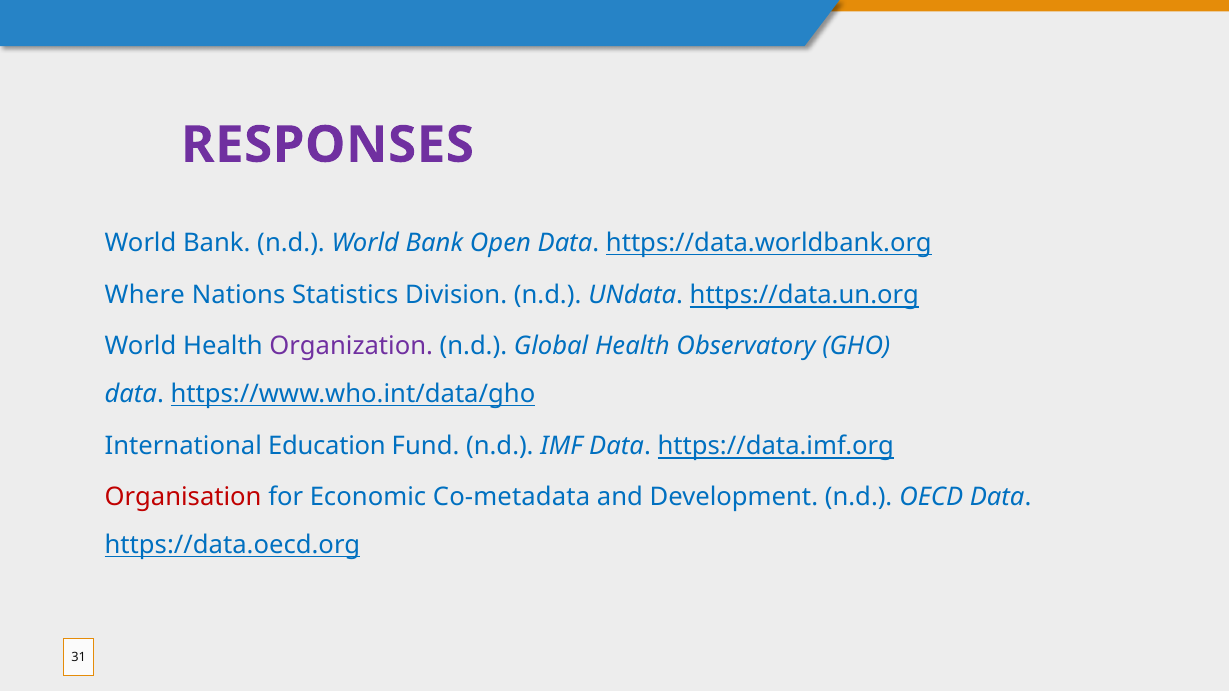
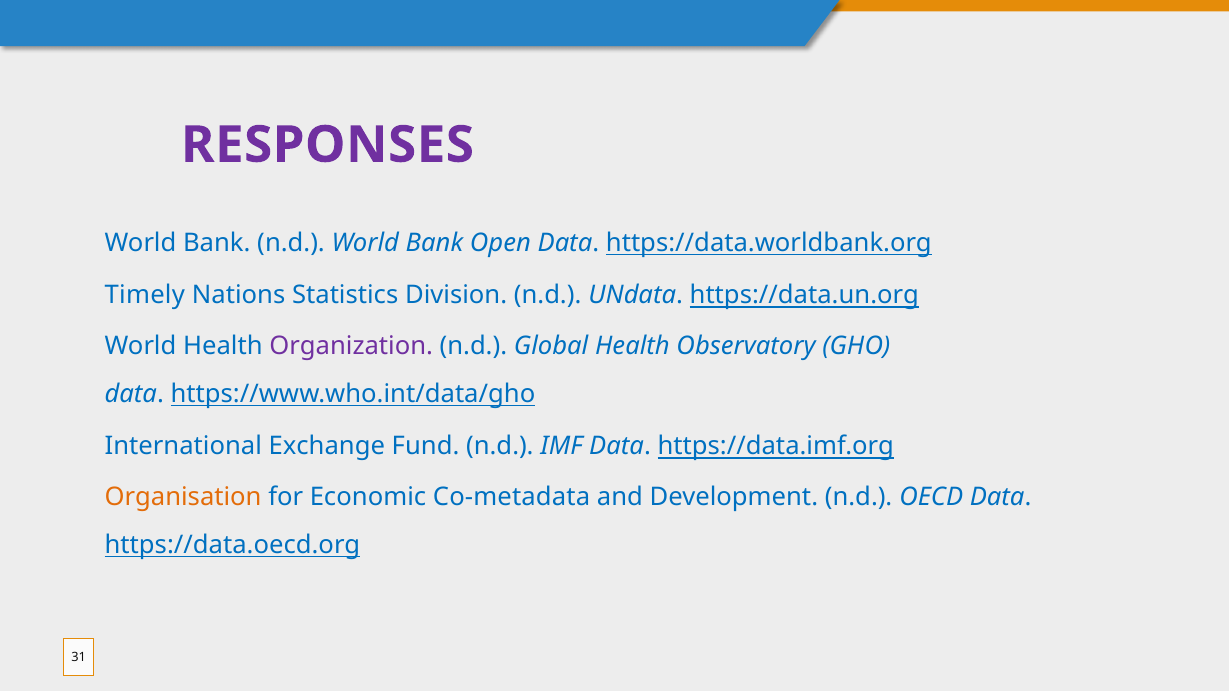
Where: Where -> Timely (145, 296)
Education: Education -> Exchange (327, 447)
Organisation colour: red -> orange (183, 497)
